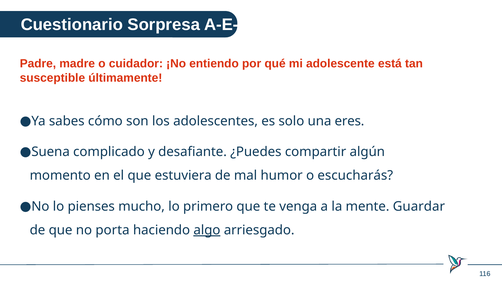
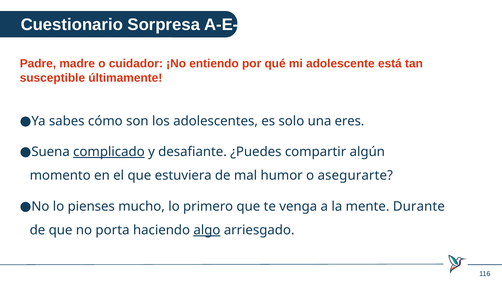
complicado underline: none -> present (109, 152)
escucharás: escucharás -> asegurarte (355, 176)
Guardar: Guardar -> Durante (419, 207)
